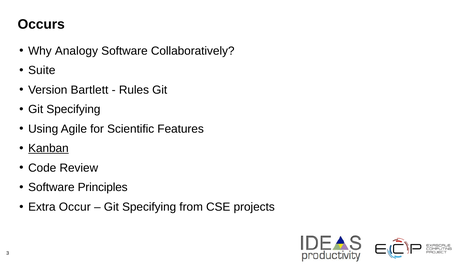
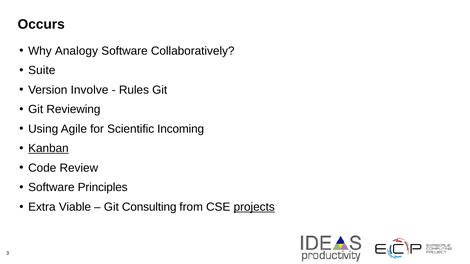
Bartlett: Bartlett -> Involve (89, 90)
Specifying: Specifying -> Reviewing (73, 110)
Features: Features -> Incoming (181, 129)
Occur: Occur -> Viable (75, 207)
Specifying: Specifying -> Consulting (149, 207)
projects underline: none -> present (254, 207)
